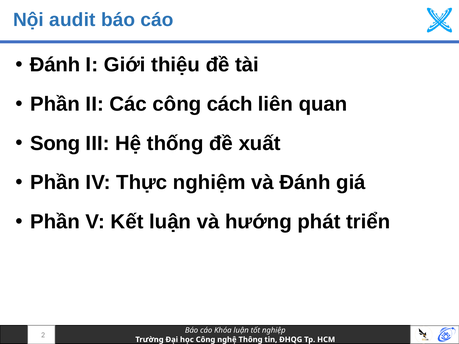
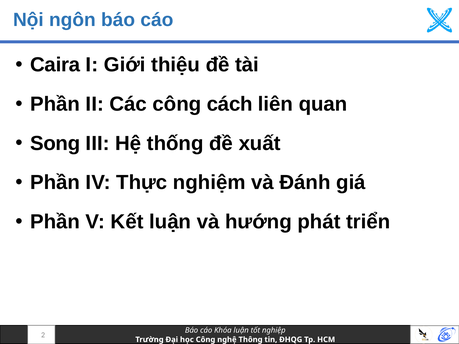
audit: audit -> ngôn (73, 20)
Đánh: Đánh -> Caira (55, 65)
